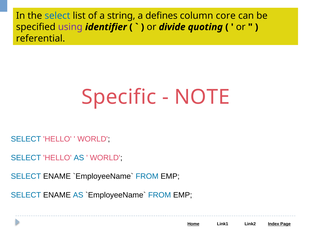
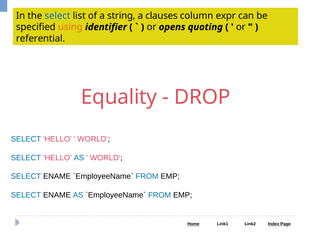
defines: defines -> clauses (161, 16)
core: core -> expr (226, 16)
using colour: purple -> orange (70, 27)
divide: divide -> opens (172, 27)
Specific: Specific -> Equality (119, 97)
NOTE: NOTE -> DROP (202, 97)
